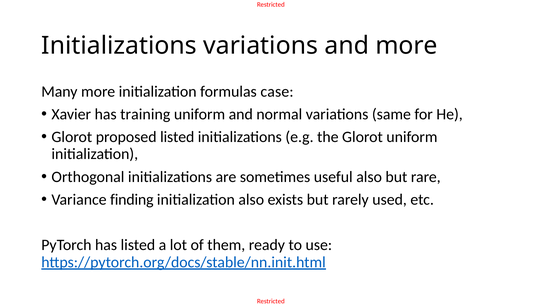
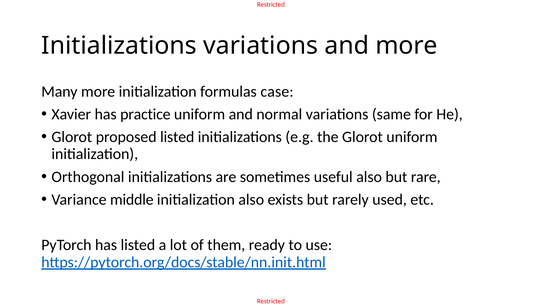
training: training -> practice (145, 114)
finding: finding -> middle (132, 199)
